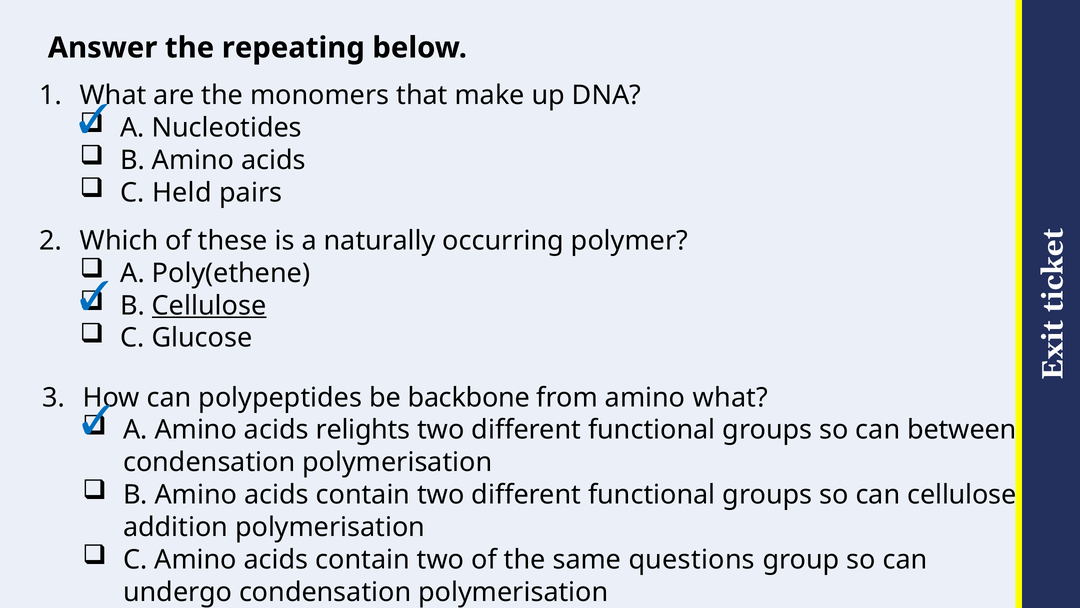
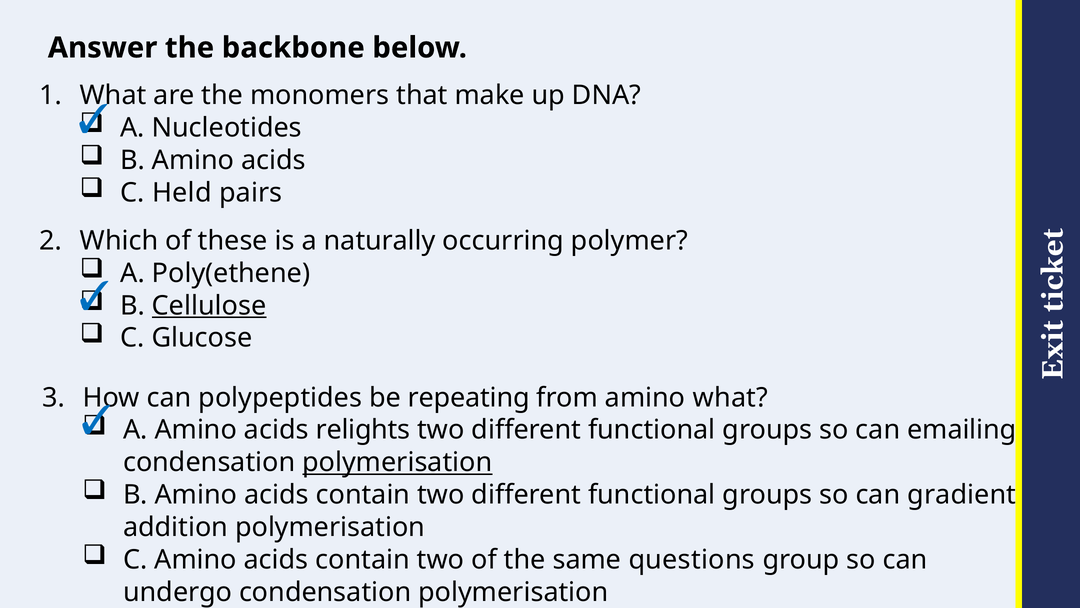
repeating: repeating -> backbone (293, 48)
backbone: backbone -> repeating (469, 397)
between: between -> emailing (962, 430)
polymerisation underline: none -> present (397, 462)
can cellulose: cellulose -> gradient (962, 494)
